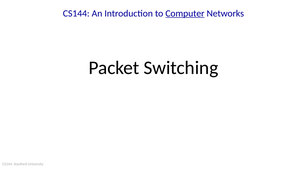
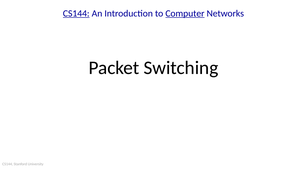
CS144 underline: none -> present (76, 13)
